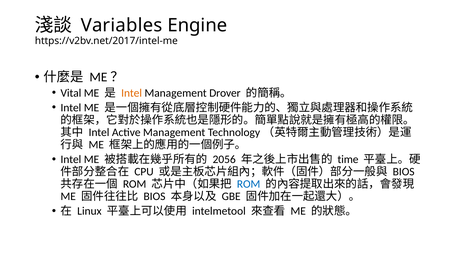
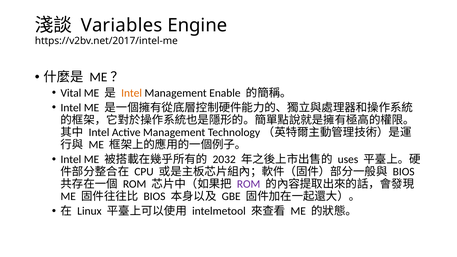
Drover: Drover -> Enable (225, 93)
2056: 2056 -> 2032 (224, 159)
time: time -> uses (348, 159)
ROM colour: blue -> purple (249, 184)
